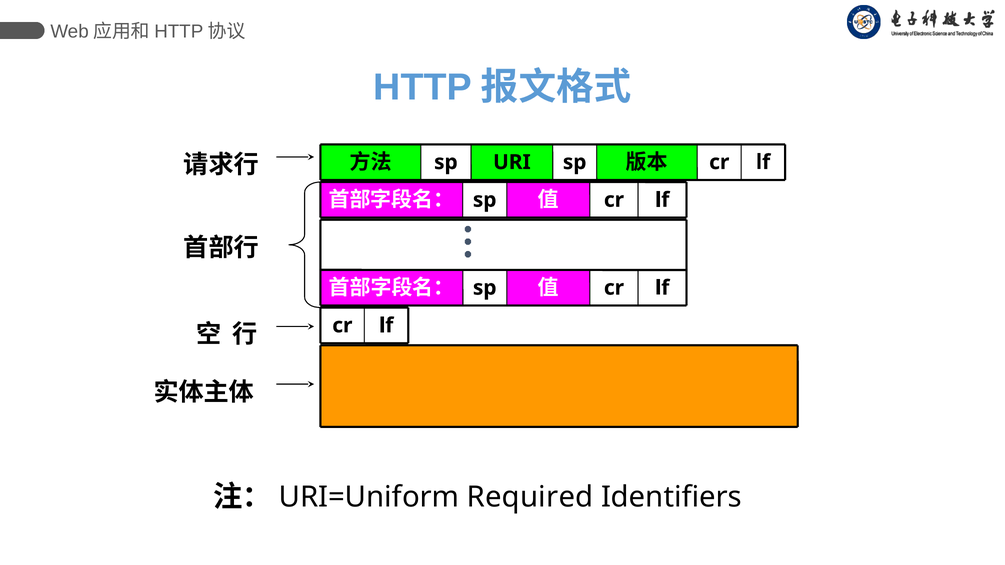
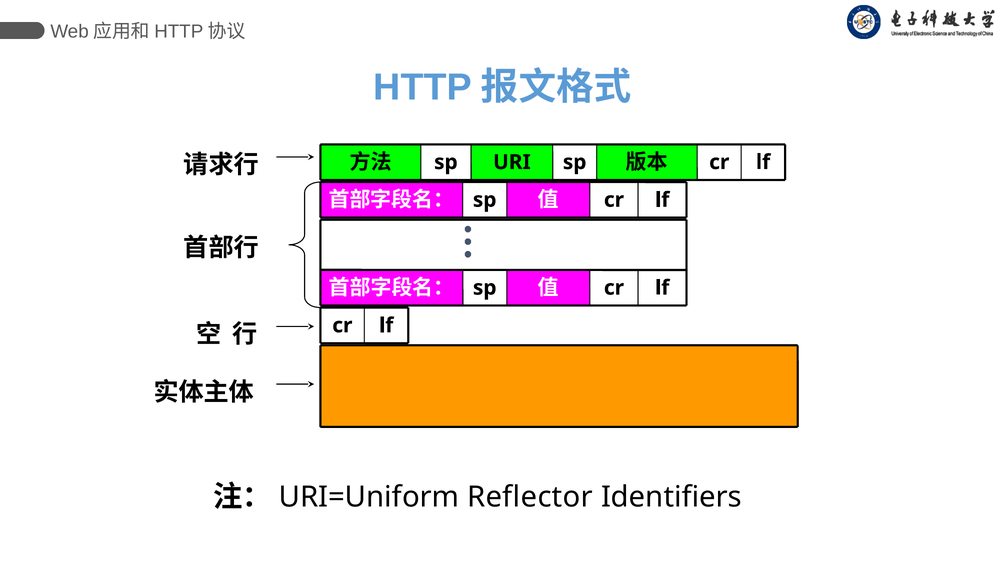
Required: Required -> Reflector (530, 497)
